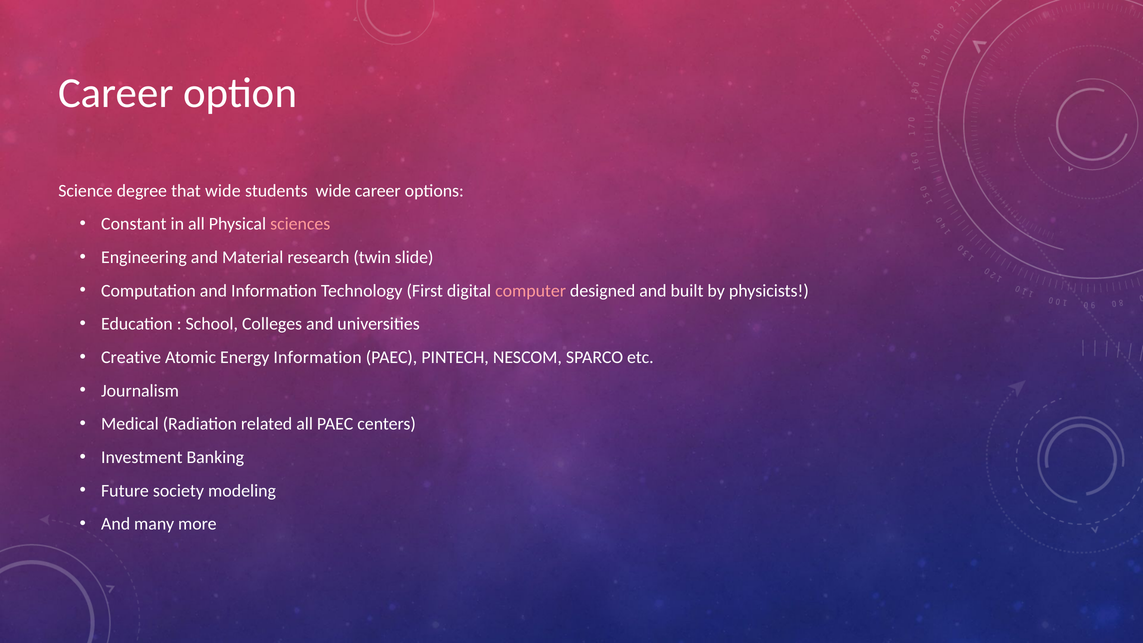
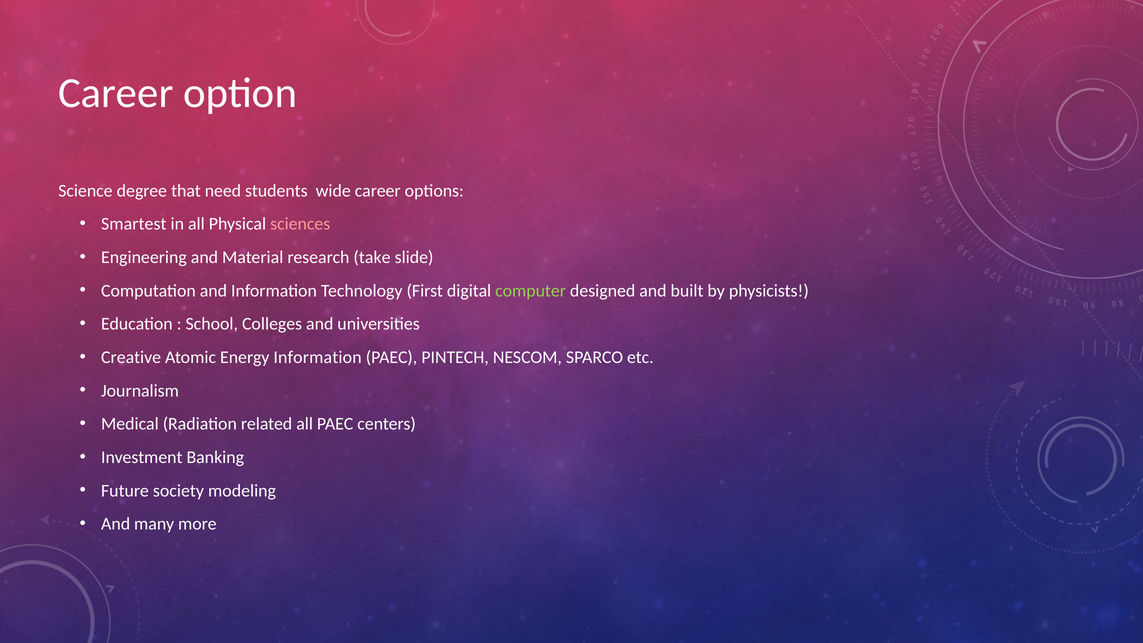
that wide: wide -> need (223, 191)
Constant: Constant -> Smartest (134, 224)
twin: twin -> take (372, 257)
computer colour: pink -> light green (531, 291)
